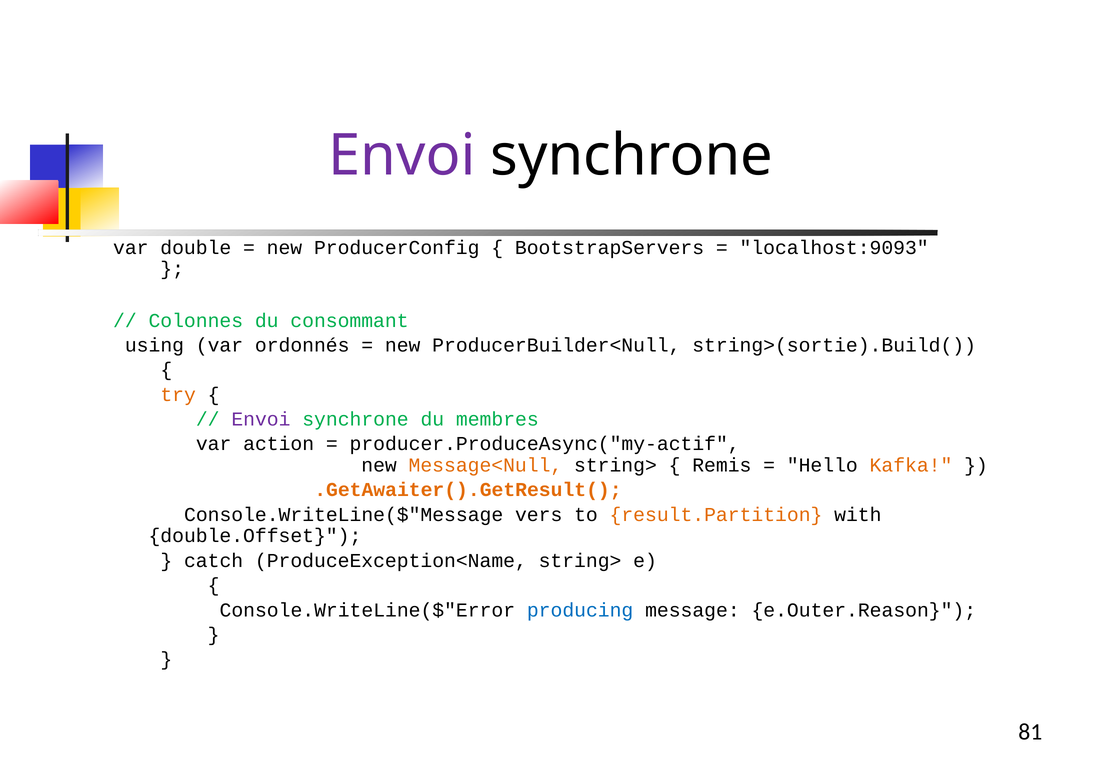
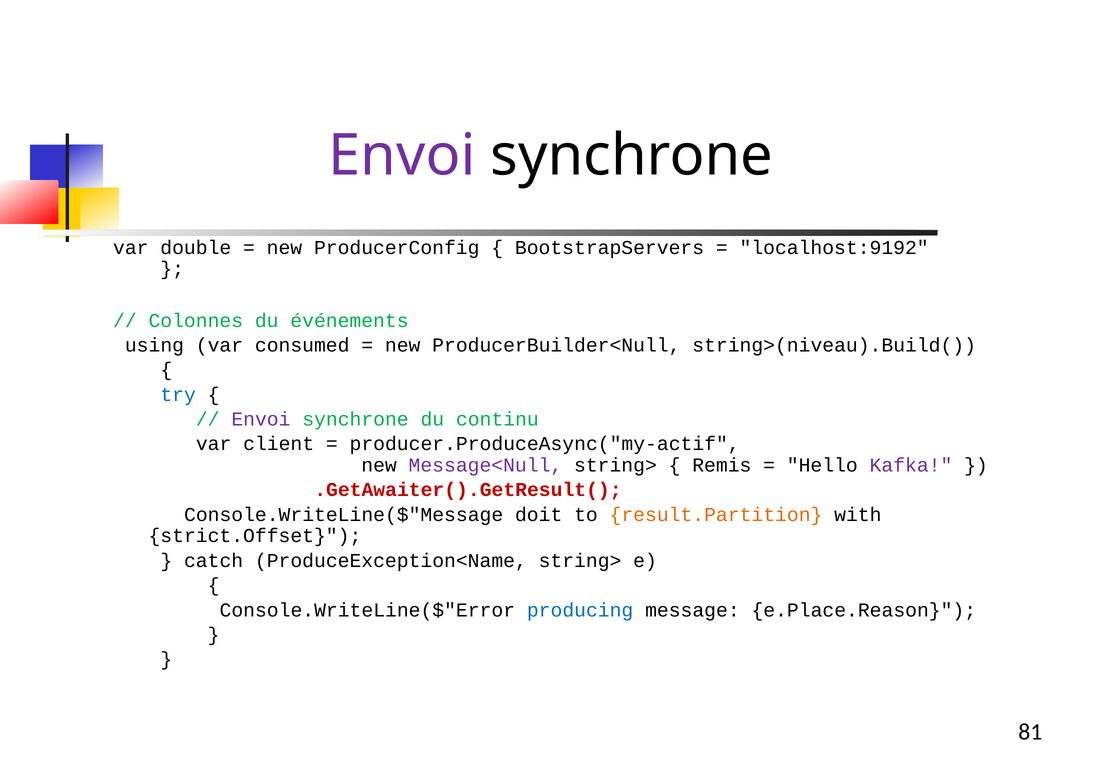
localhost:9093: localhost:9093 -> localhost:9192 (834, 247)
consommant: consommant -> événements (349, 320)
ordonnés: ordonnés -> consumed (302, 345)
string>(sortie).Build(: string>(sortie).Build( -> string>(niveau).Build( (834, 345)
try colour: orange -> blue (178, 394)
membres: membres -> continu (497, 419)
action: action -> client (279, 444)
Message<Null colour: orange -> purple (485, 465)
Kafka colour: orange -> purple (911, 465)
.GetAwaiter().GetResult( colour: orange -> red (468, 490)
vers: vers -> doit (539, 514)
double.Offset: double.Offset -> strict.Offset (255, 536)
e.Outer.Reason: e.Outer.Reason -> e.Place.Reason (864, 610)
